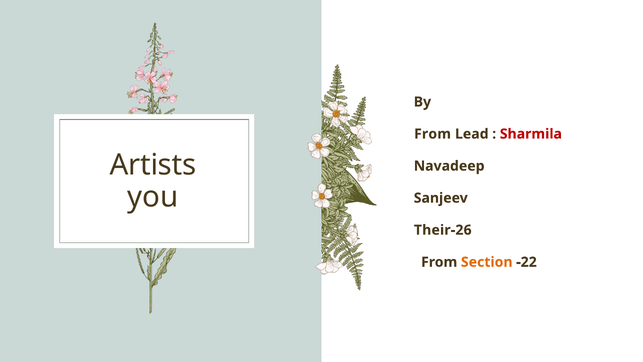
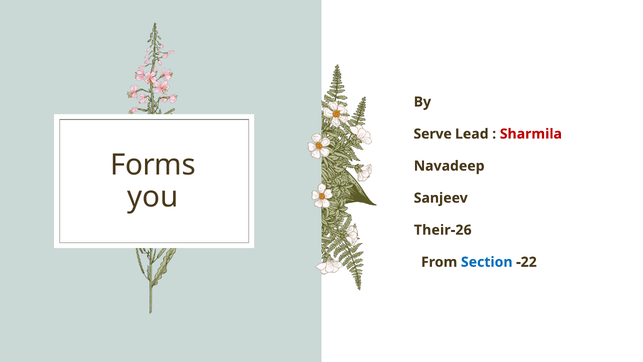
From: From -> Serve (433, 134)
Artists: Artists -> Forms (153, 165)
Section colour: orange -> blue (487, 262)
